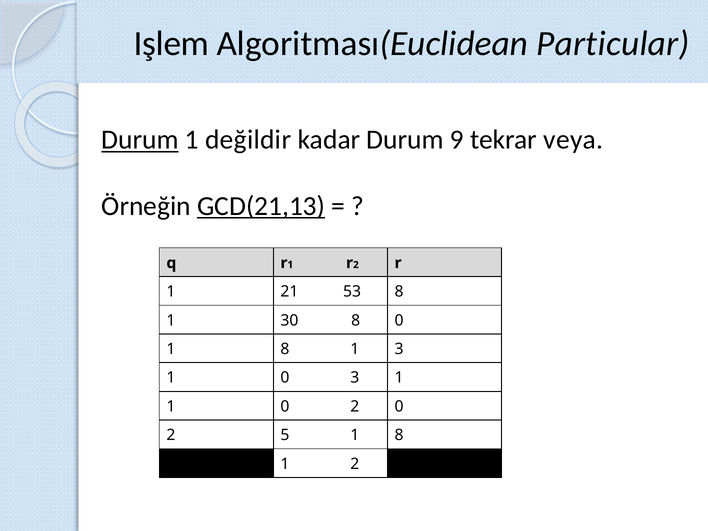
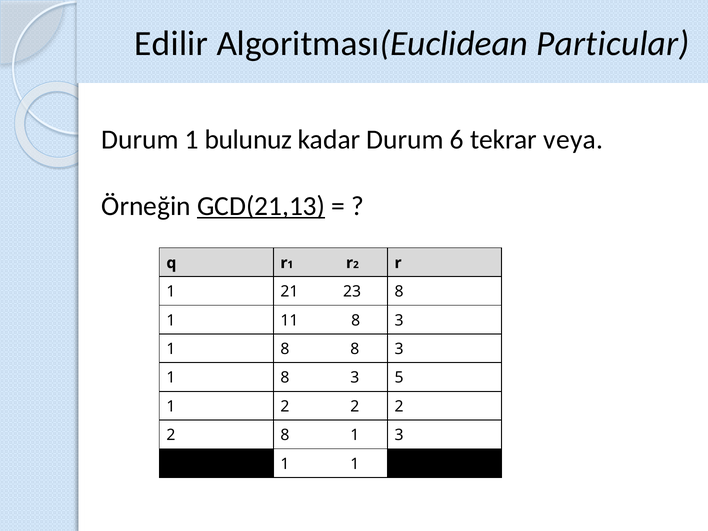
Işlem: Işlem -> Edilir (171, 44)
Durum underline: present -> none (140, 140)
değildir: değildir -> bulunuz (248, 140)
9: 9 -> 6 (457, 140)
53: 53 -> 23 (352, 292)
30: 30 -> 11 (289, 320)
0: 0 -> 3 (399, 320)
1: 1 -> 8 (355, 349)
0: 0 -> 8 (285, 378)
1: 1 -> 5 (399, 378)
0: 0 -> 2 (285, 406)
0: 0 -> 2 (399, 406)
2 5: 5 -> 8 (285, 435)
8: 8 -> 3 (399, 435)
1 2: 2 -> 1 (355, 464)
